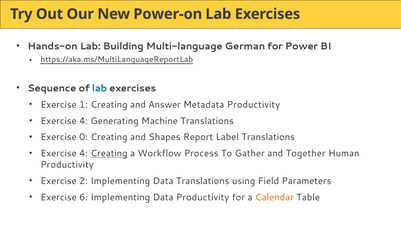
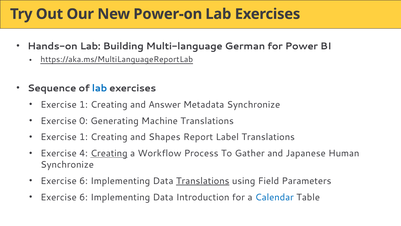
Metadata Productivity: Productivity -> Synchronize (254, 104)
4: 4 -> 0 (84, 121)
0: 0 -> 1 (84, 137)
Together: Together -> Japanese (306, 153)
Productivity: Productivity -> Synchronize (67, 164)
2: 2 -> 6 (84, 181)
Translations underline: none -> present (203, 181)
Data Productivity: Productivity -> Introduction (203, 197)
Calendar colour: orange -> blue (274, 197)
